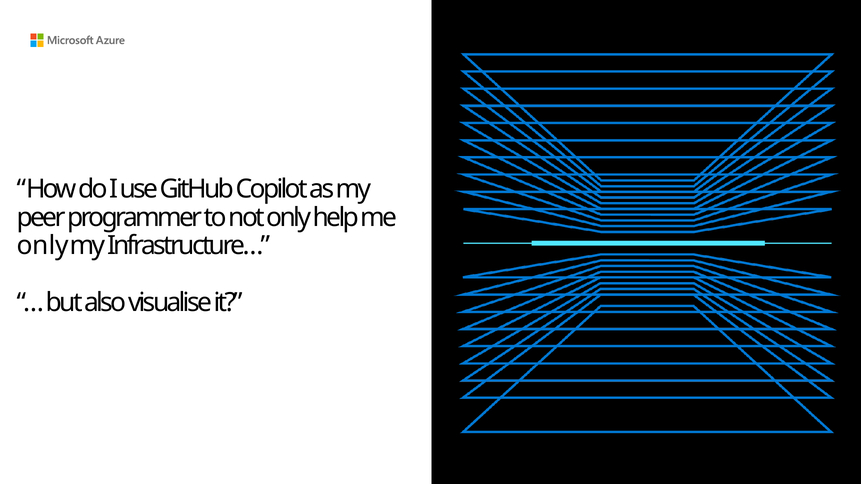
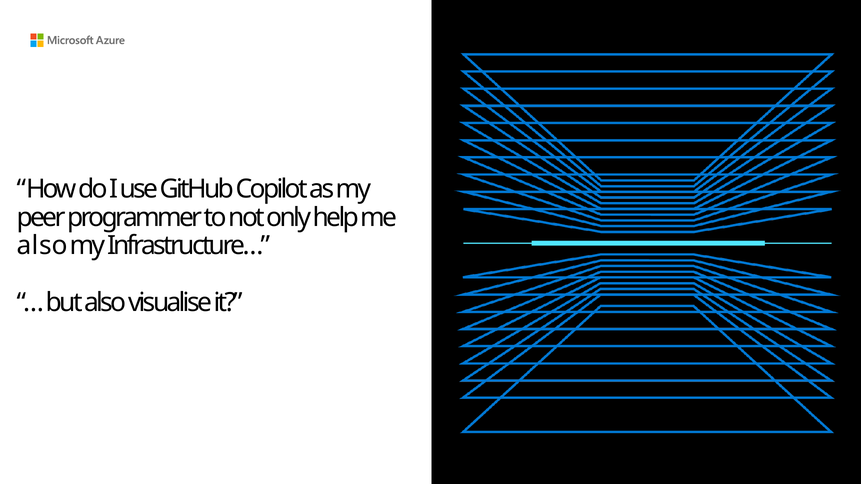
only: only -> also (42, 246)
